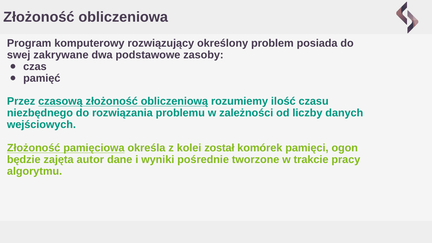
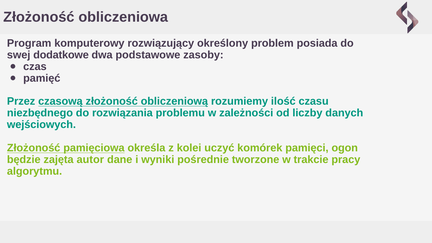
zakrywane: zakrywane -> dodatkowe (61, 55)
został: został -> uczyć (219, 148)
